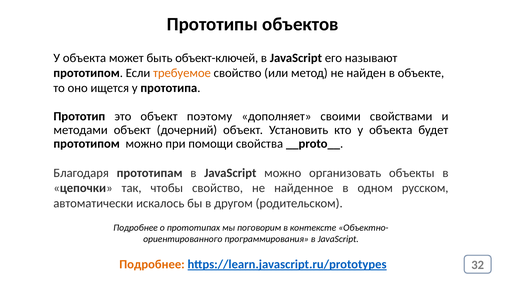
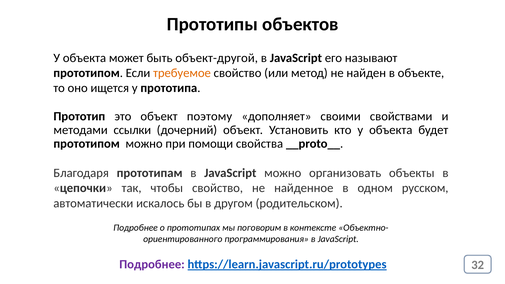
объект-ключей: объект-ключей -> объект-другой (217, 58)
методами объект: объект -> ссылки (132, 130)
Подробнее colour: orange -> purple (152, 264)
